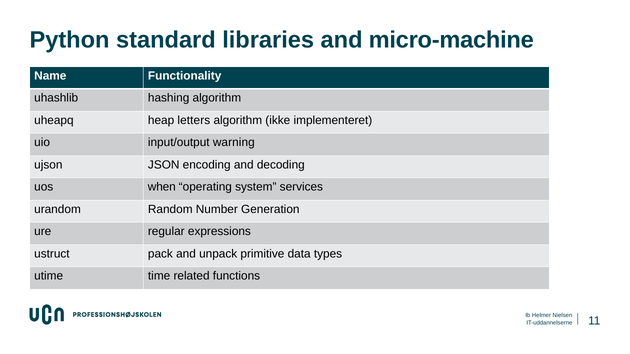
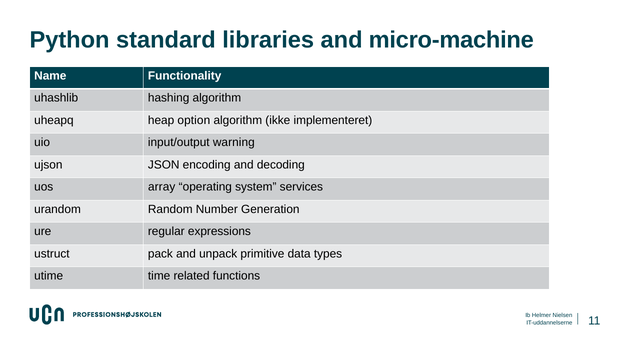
letters: letters -> option (194, 120)
when: when -> array (162, 187)
